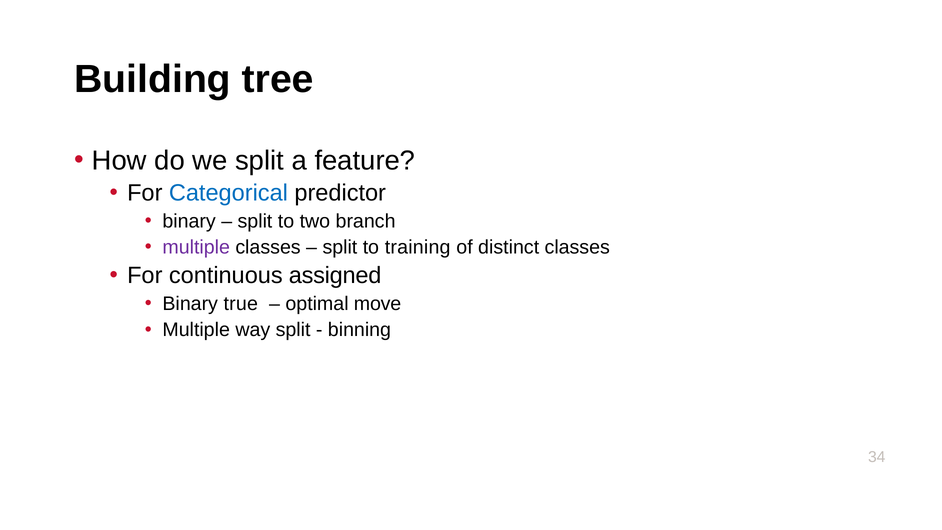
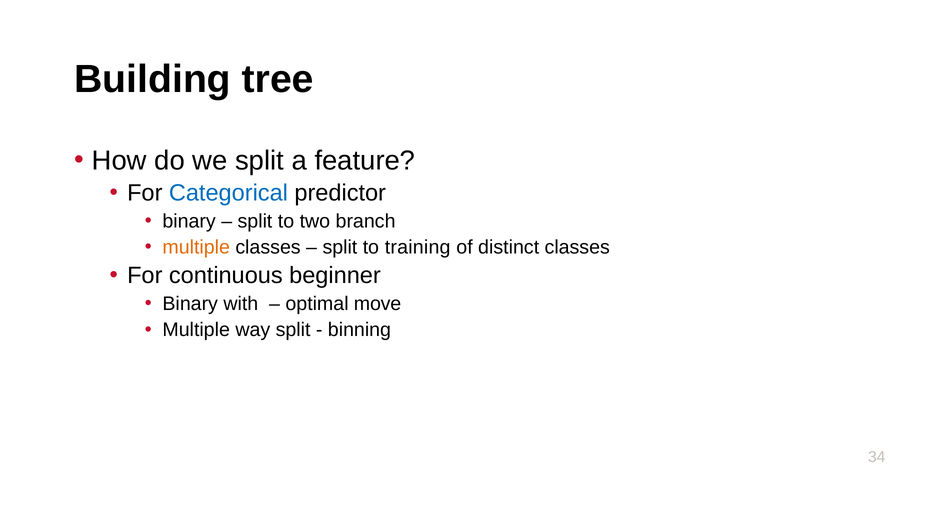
multiple colour: purple -> orange (196, 247)
assigned: assigned -> beginner (335, 275)
true: true -> with (241, 304)
